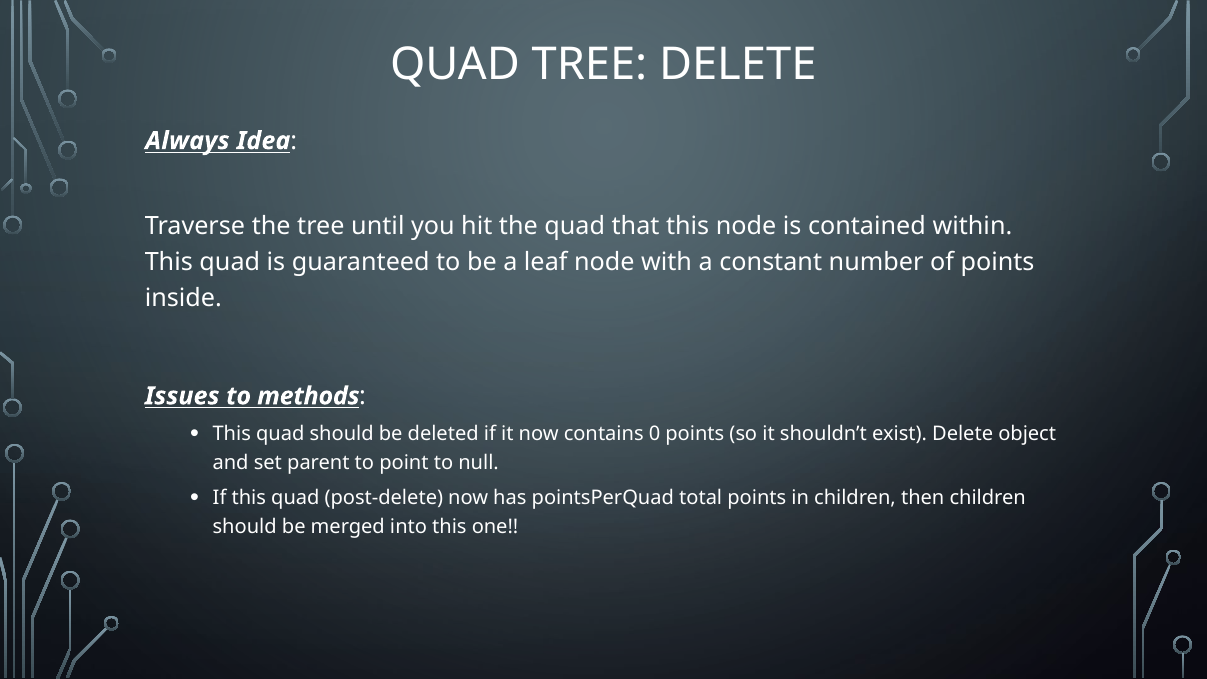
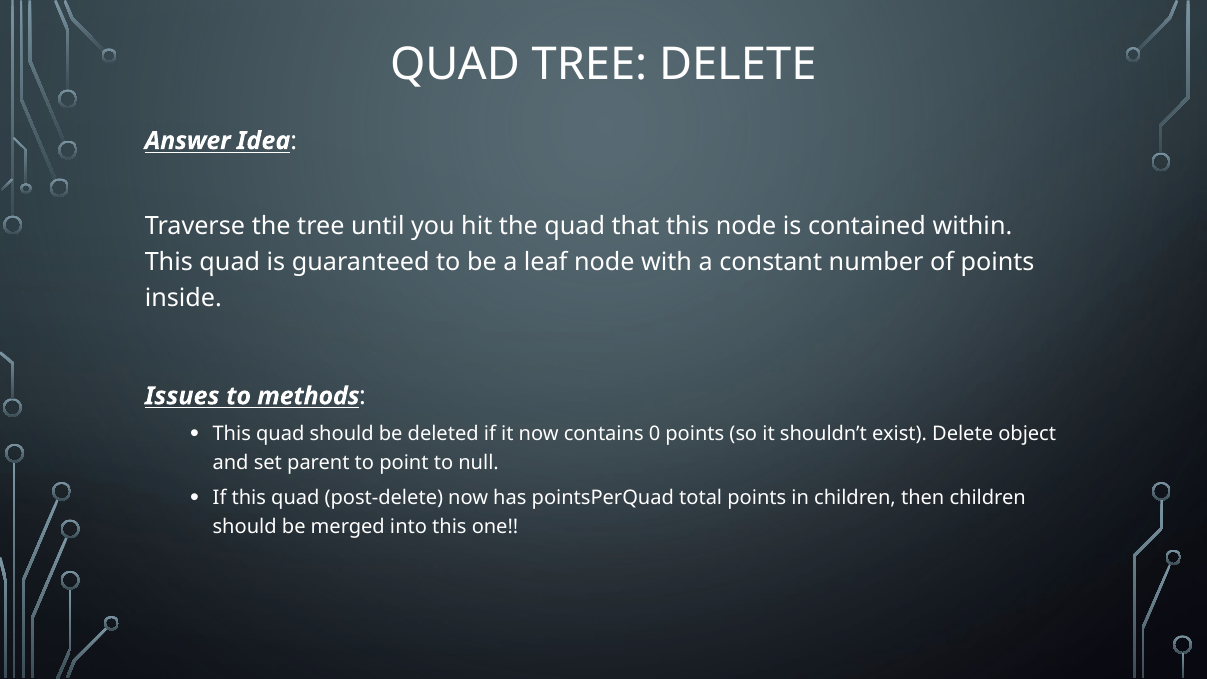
Always: Always -> Answer (188, 141)
